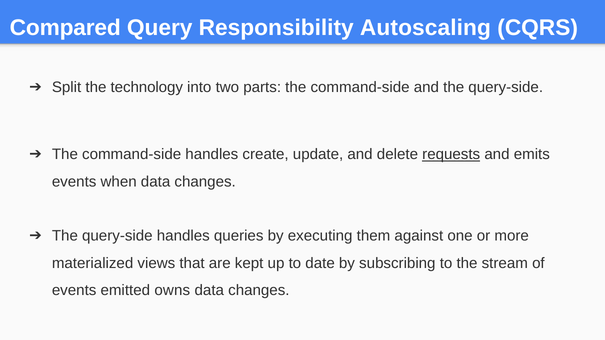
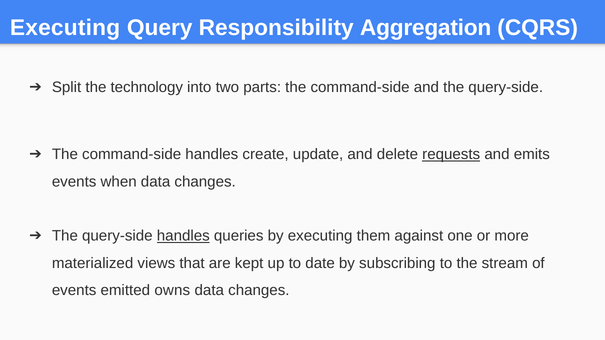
Compared: Compared -> Executing (65, 28)
Autoscaling: Autoscaling -> Aggregation (426, 28)
handles underline: none -> present (183, 236)
